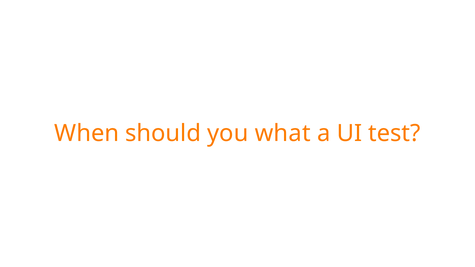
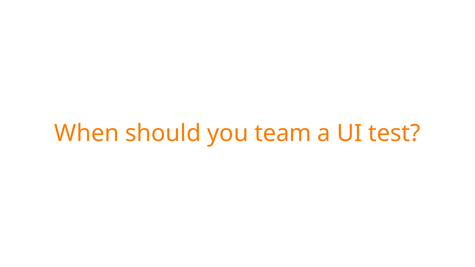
what: what -> team (283, 133)
